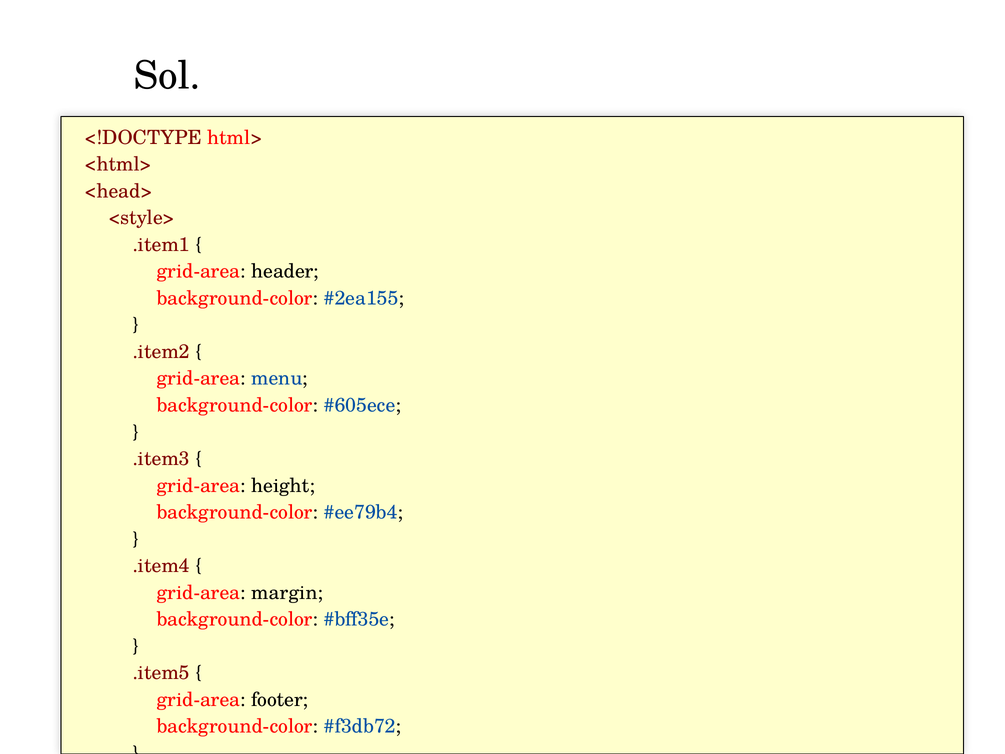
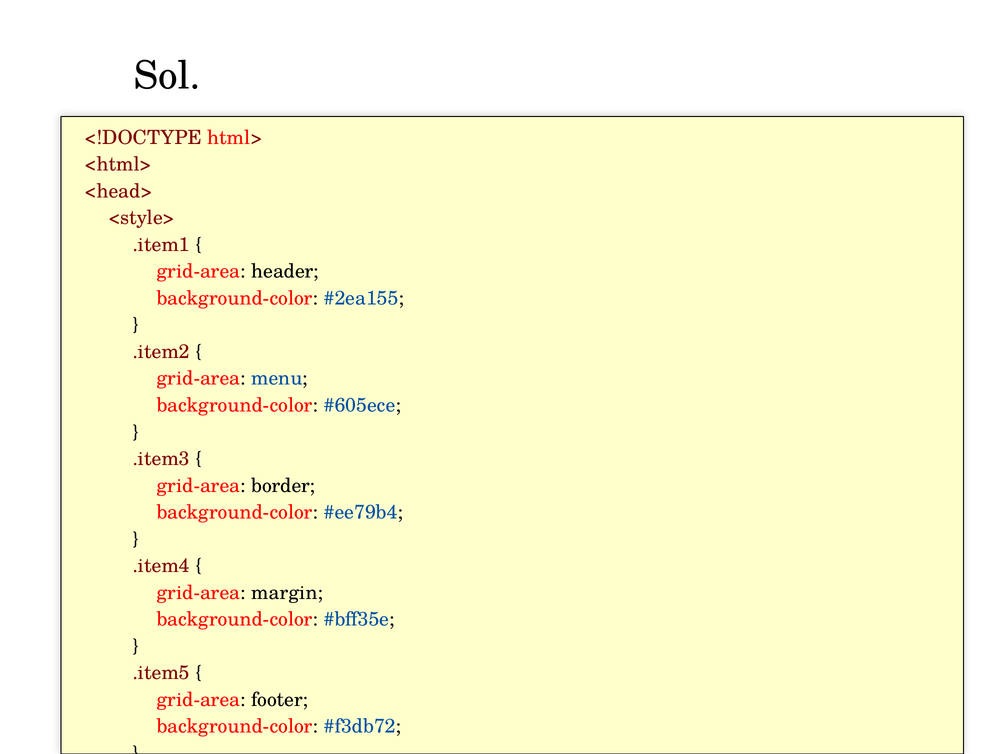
height: height -> border (283, 485)
